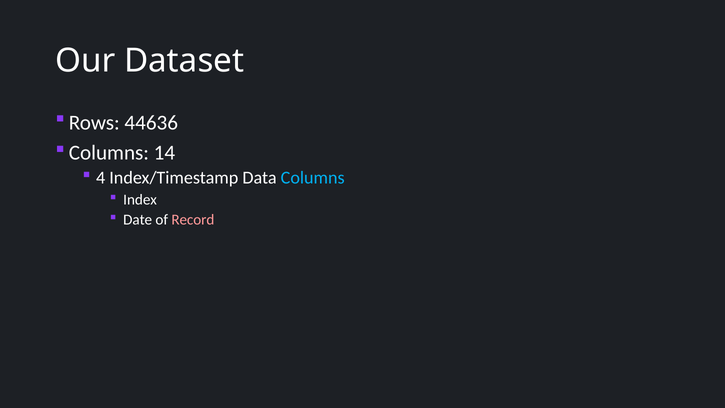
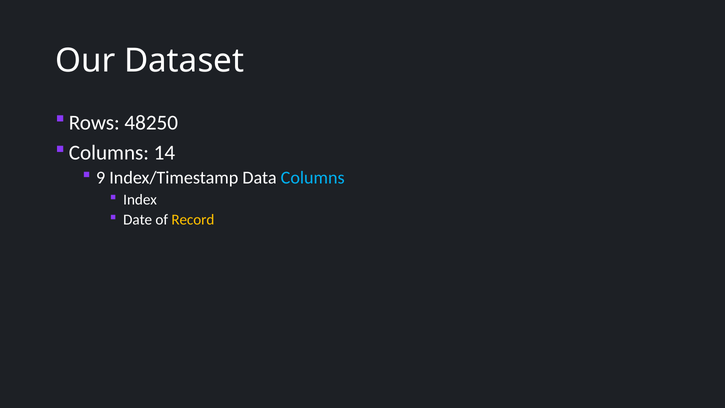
44636: 44636 -> 48250 (151, 123)
4: 4 -> 9 (101, 178)
Record colour: pink -> yellow (193, 220)
